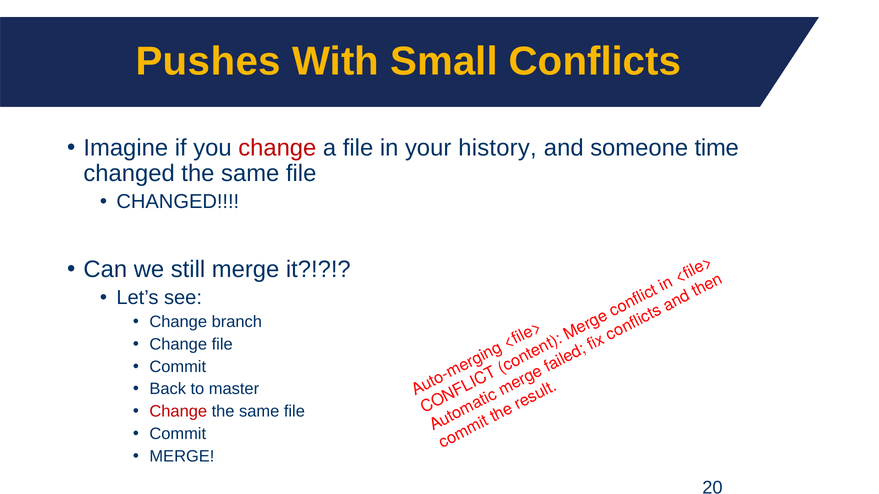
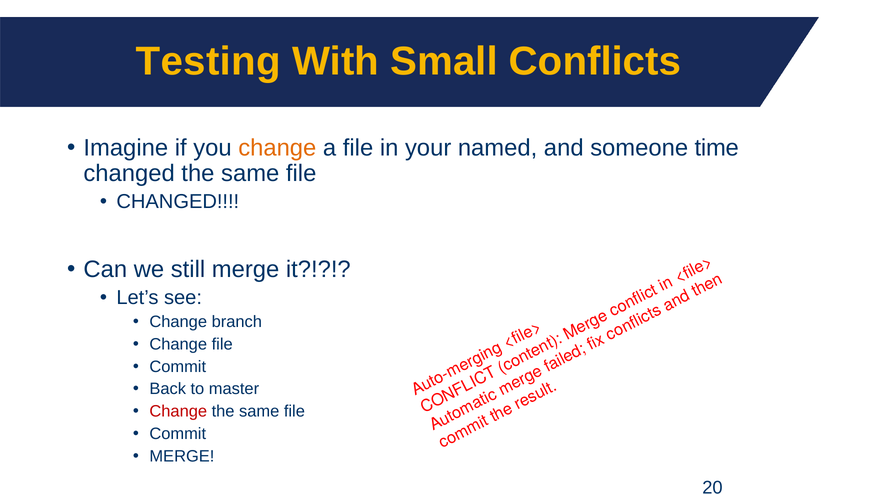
Pushes: Pushes -> Testing (208, 61)
change colour: red -> orange (277, 148)
history: history -> named (498, 148)
